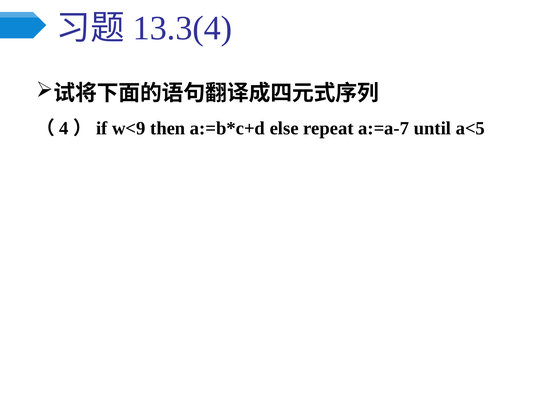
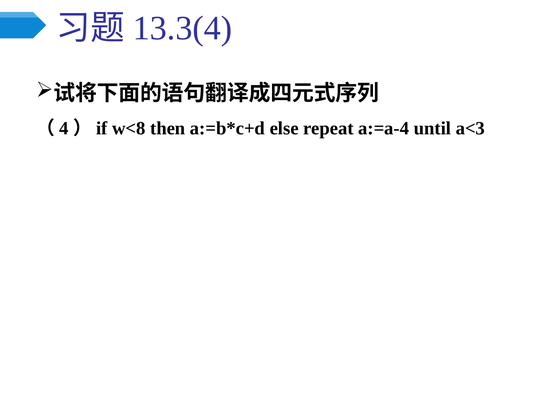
w<9: w<9 -> w<8 (129, 128)
a:=a-7: a:=a-7 -> a:=a-4 (384, 128)
a<5: a<5 -> a<3 (470, 128)
